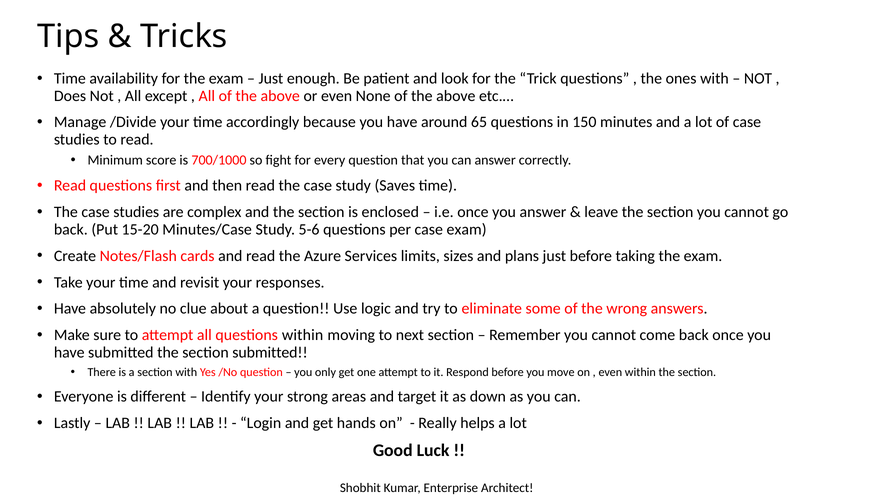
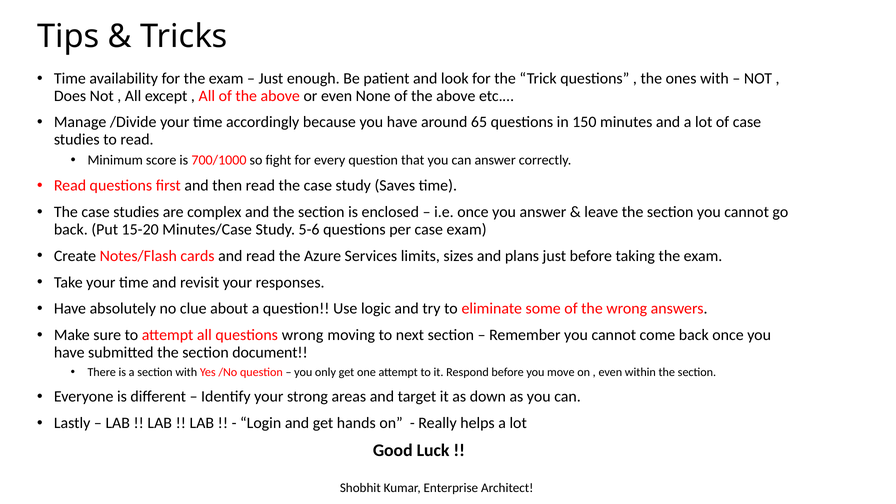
questions within: within -> wrong (303, 335)
section submitted: submitted -> document (270, 352)
